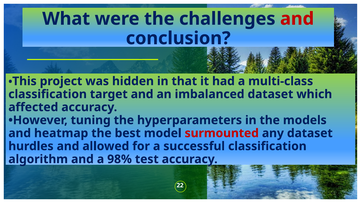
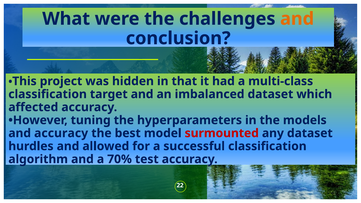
and colour: red -> orange (297, 19)
and heatmap: heatmap -> accuracy (61, 133)
98%: 98% -> 70% (120, 159)
